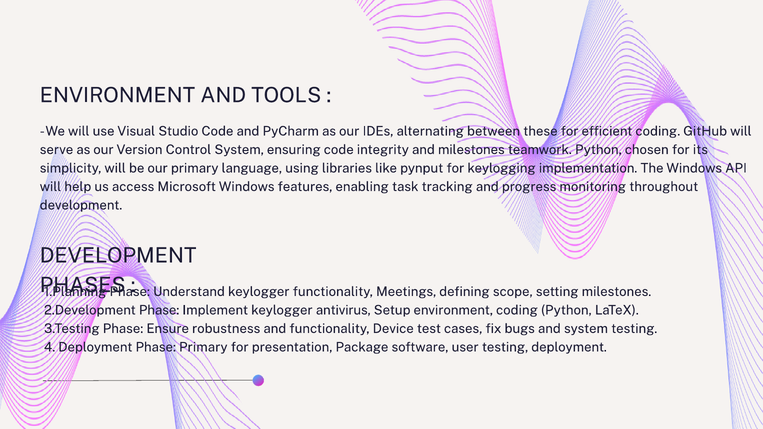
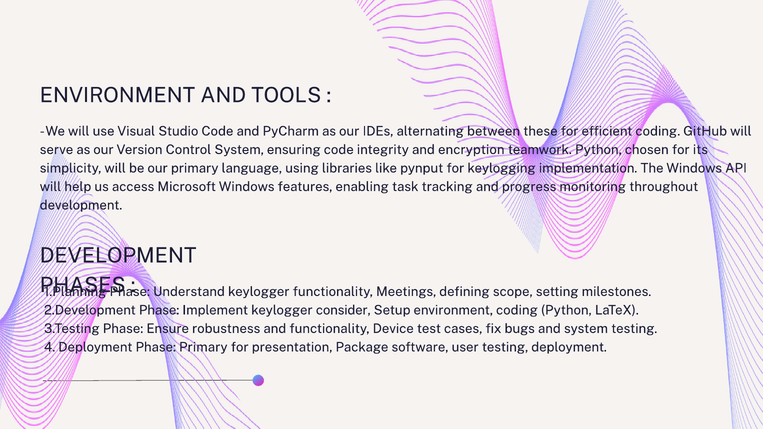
and milestones: milestones -> encryption (471, 150)
antivirus: antivirus -> consider (343, 310)
